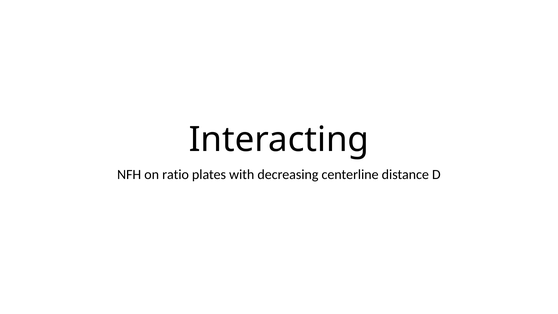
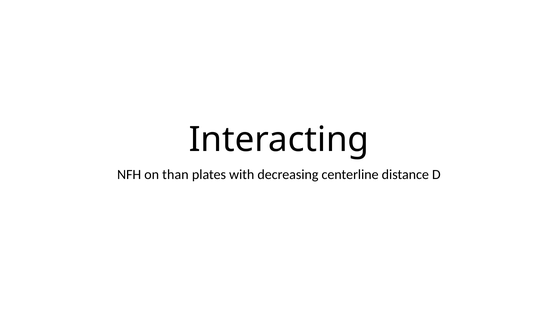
ratio: ratio -> than (175, 174)
